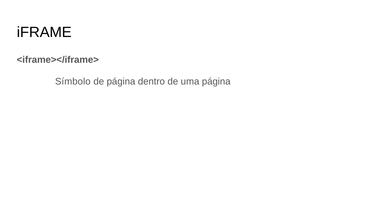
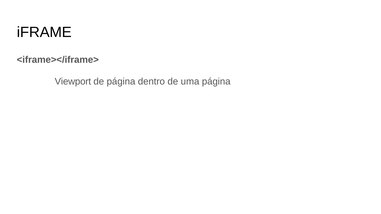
Símbolo: Símbolo -> Viewport (73, 82)
